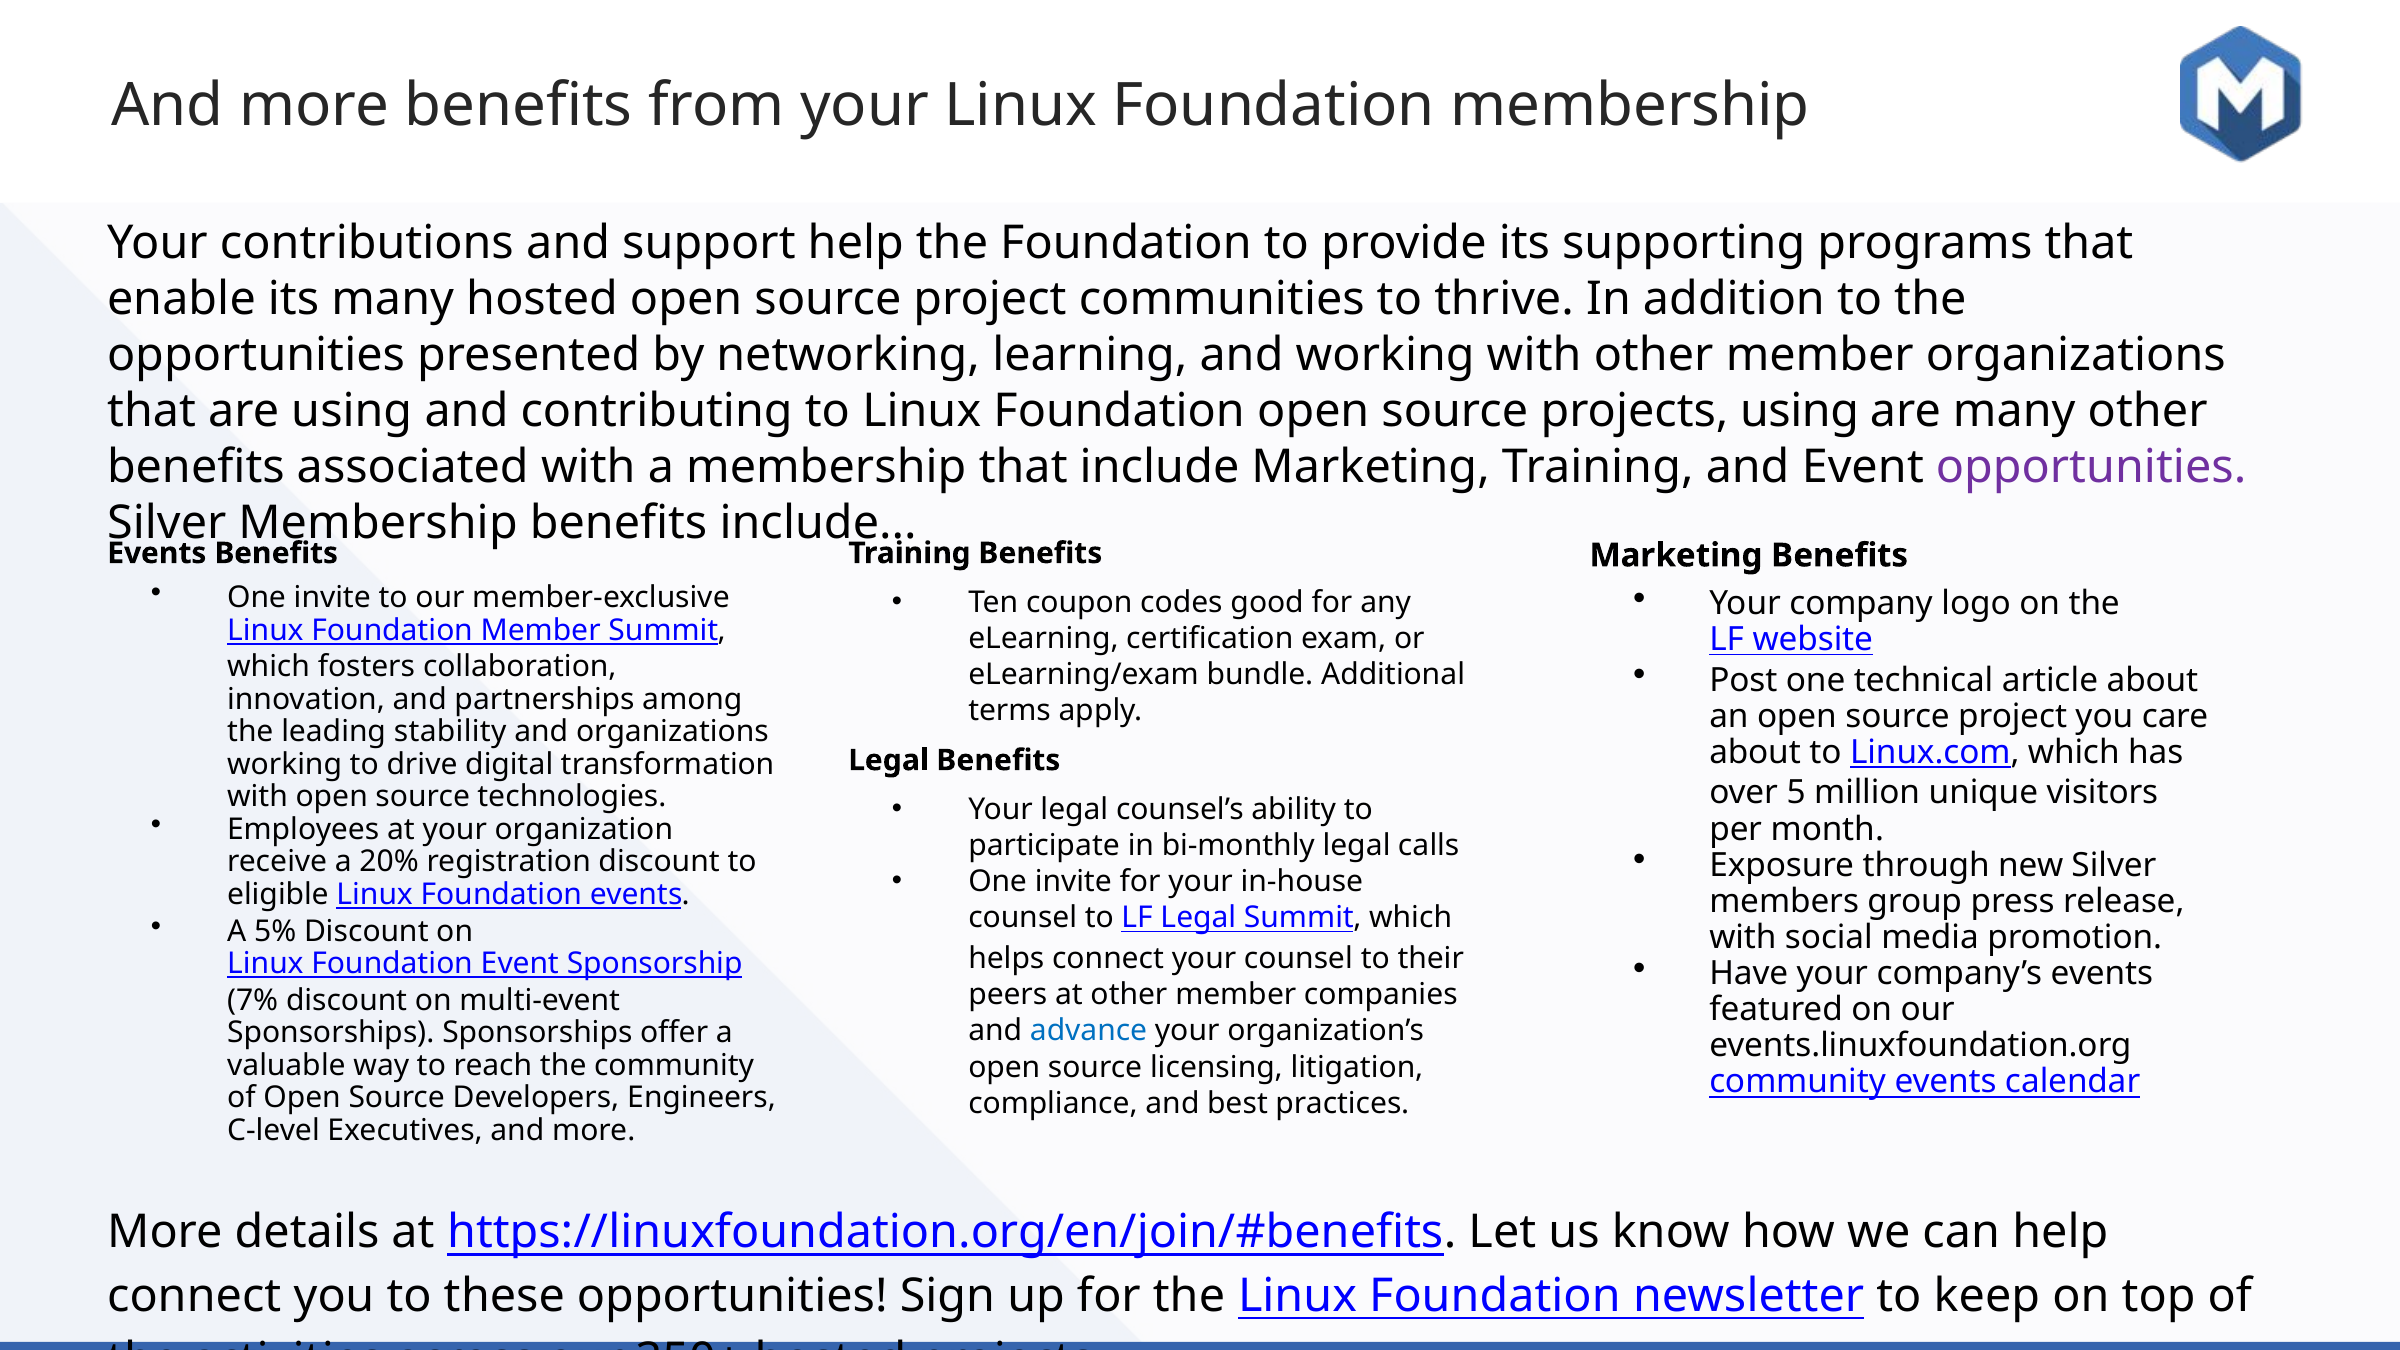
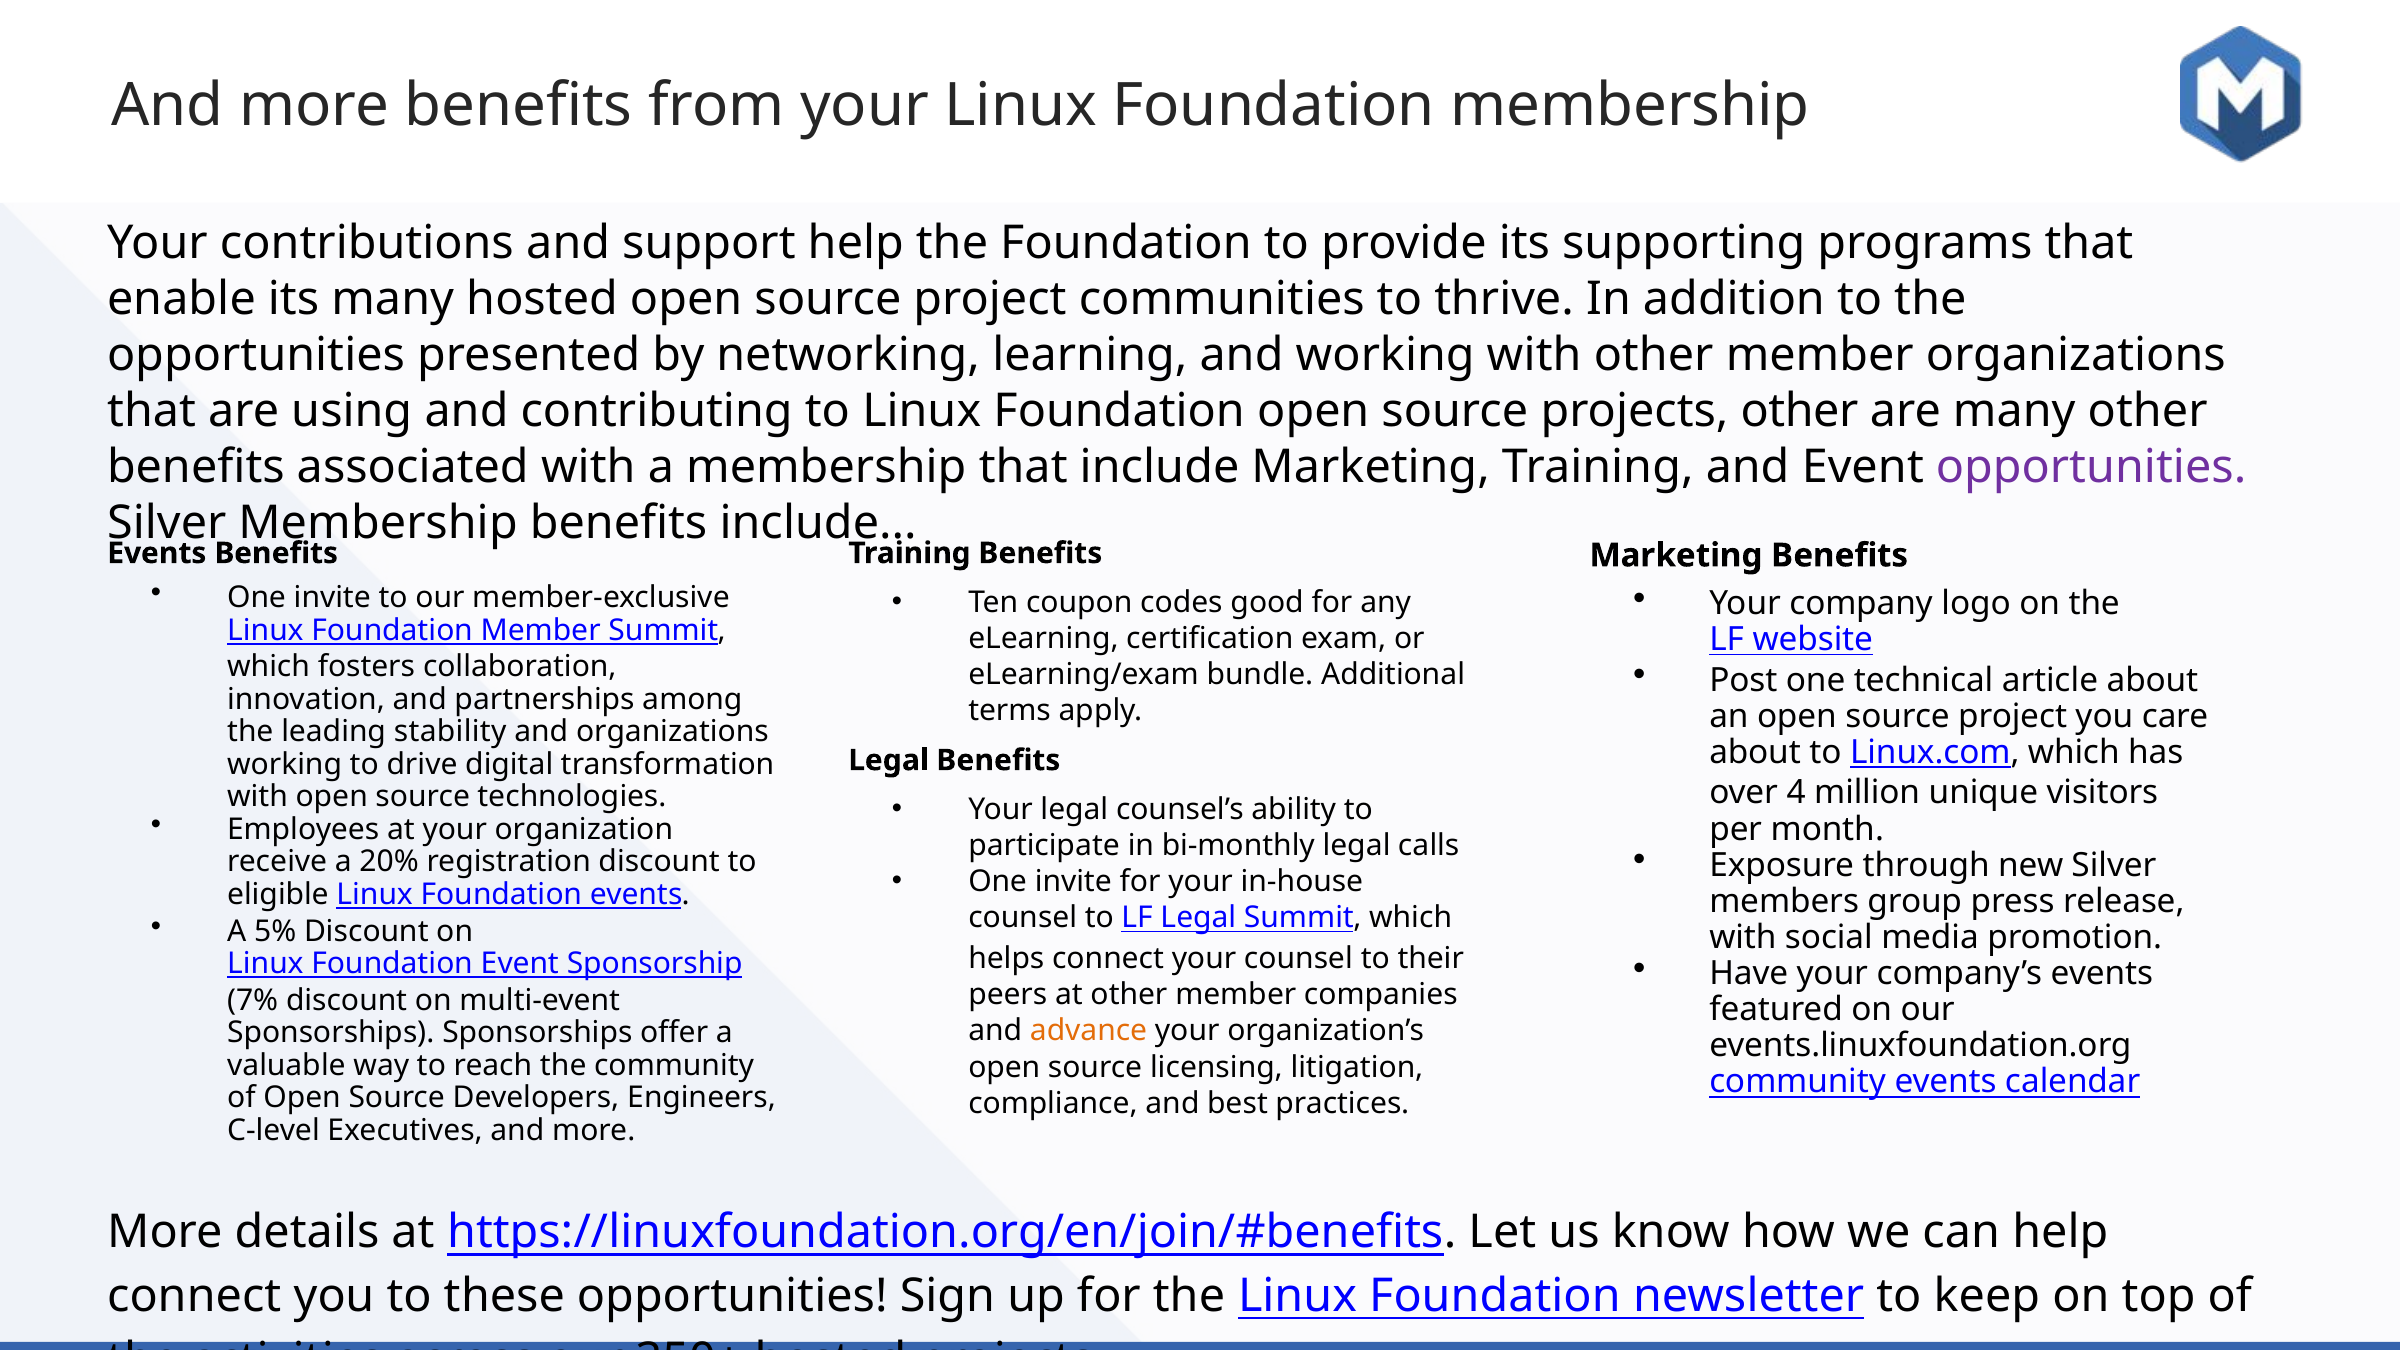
projects using: using -> other (1800, 411)
5: 5 -> 4 (1796, 793)
advance colour: blue -> orange (1089, 1031)
